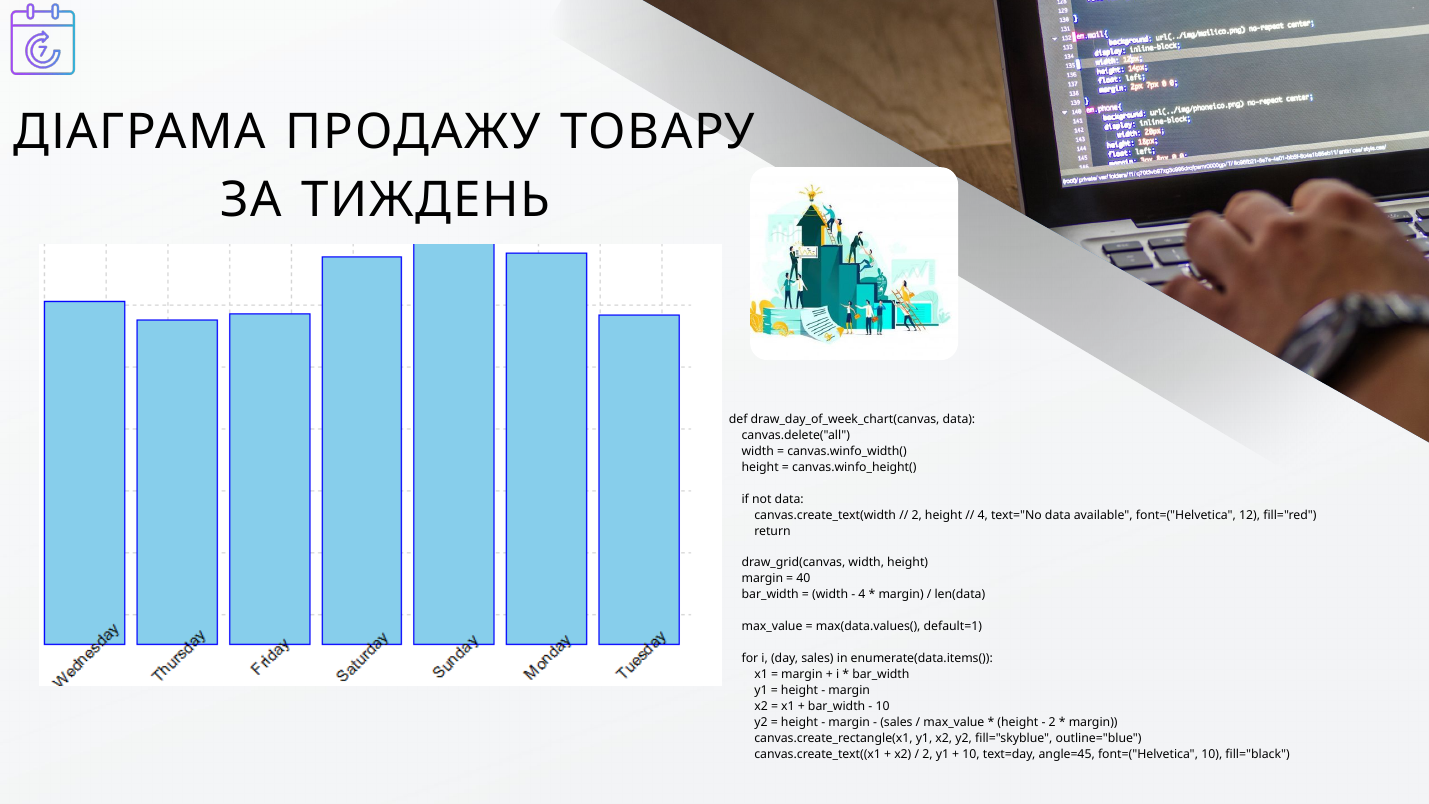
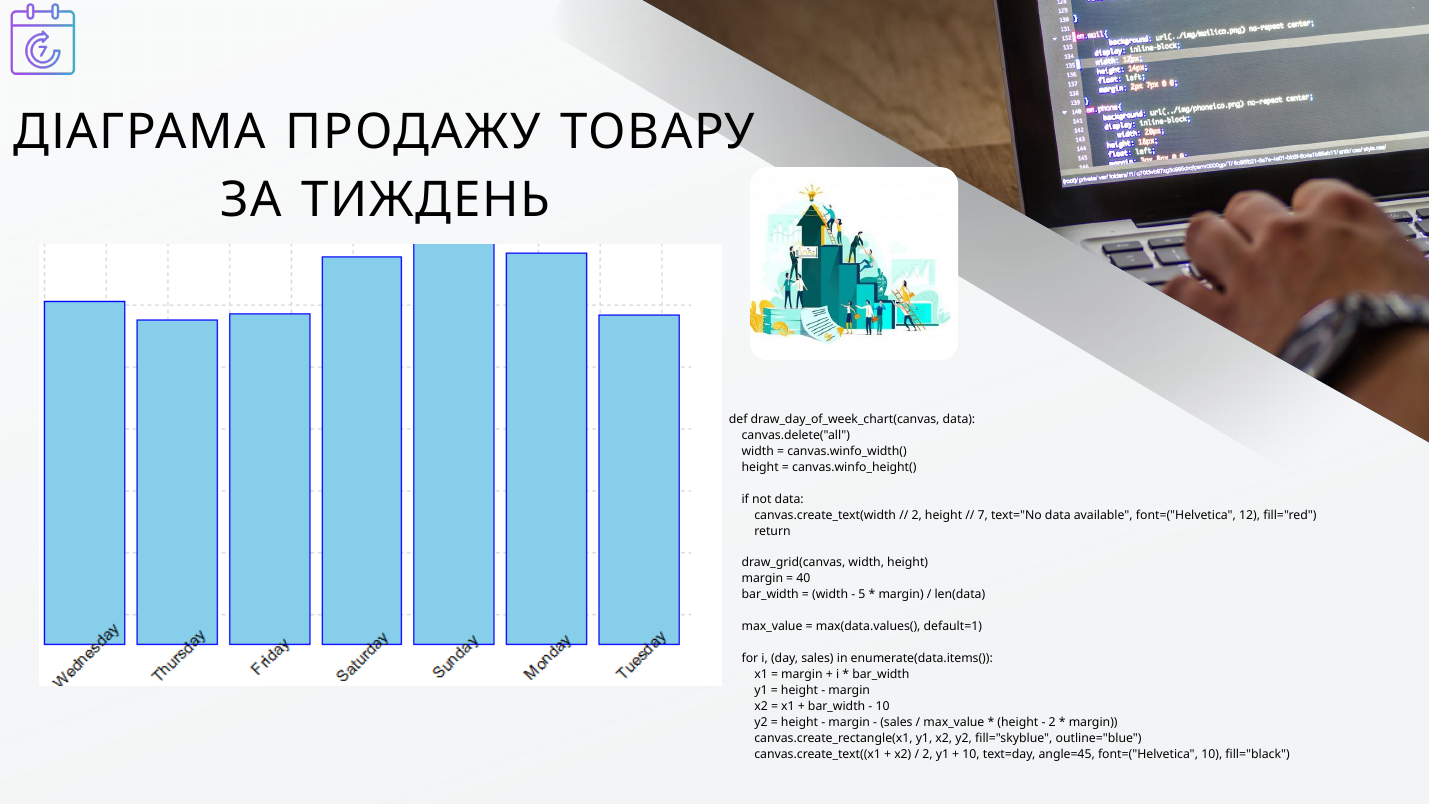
4: 4 -> 7 (983, 515)
4: 4 -> 5 (862, 595)
